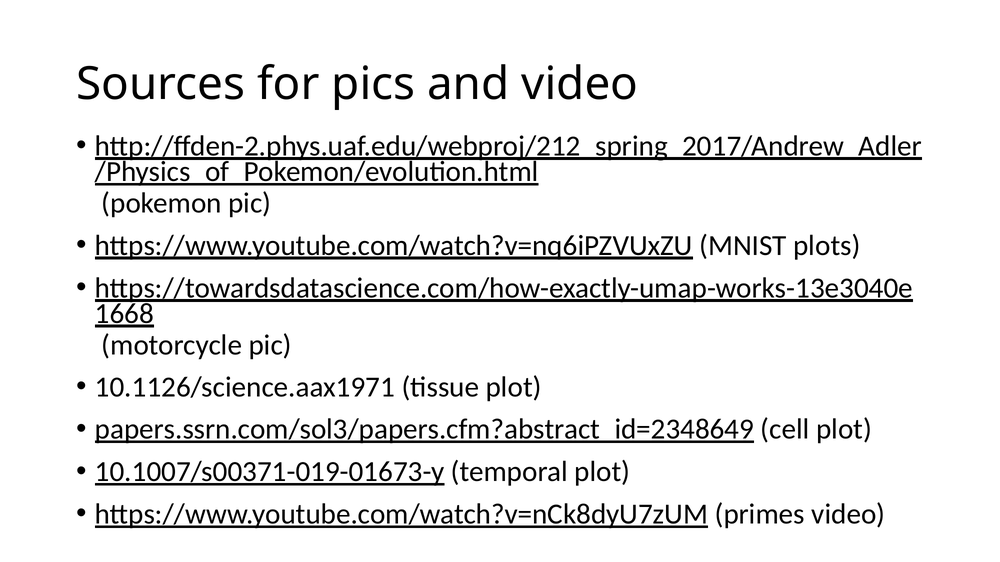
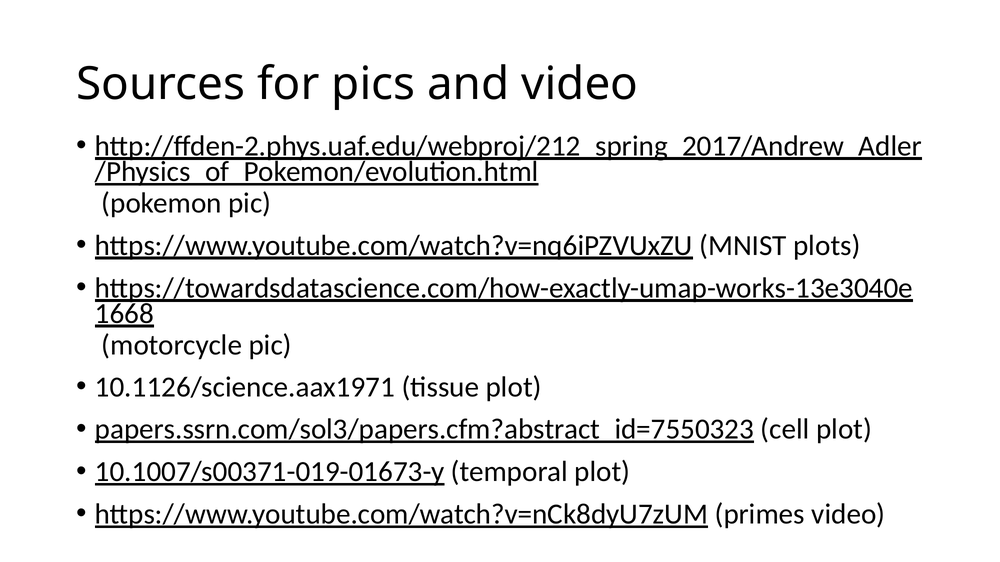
papers.ssrn.com/sol3/papers.cfm?abstract_id=2348649: papers.ssrn.com/sol3/papers.cfm?abstract_id=2348649 -> papers.ssrn.com/sol3/papers.cfm?abstract_id=7550323 (424, 430)
